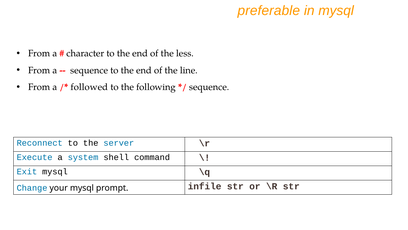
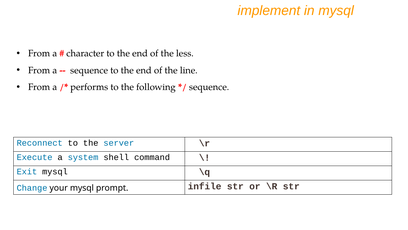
preferable: preferable -> implement (269, 11)
followed: followed -> performs (89, 87)
